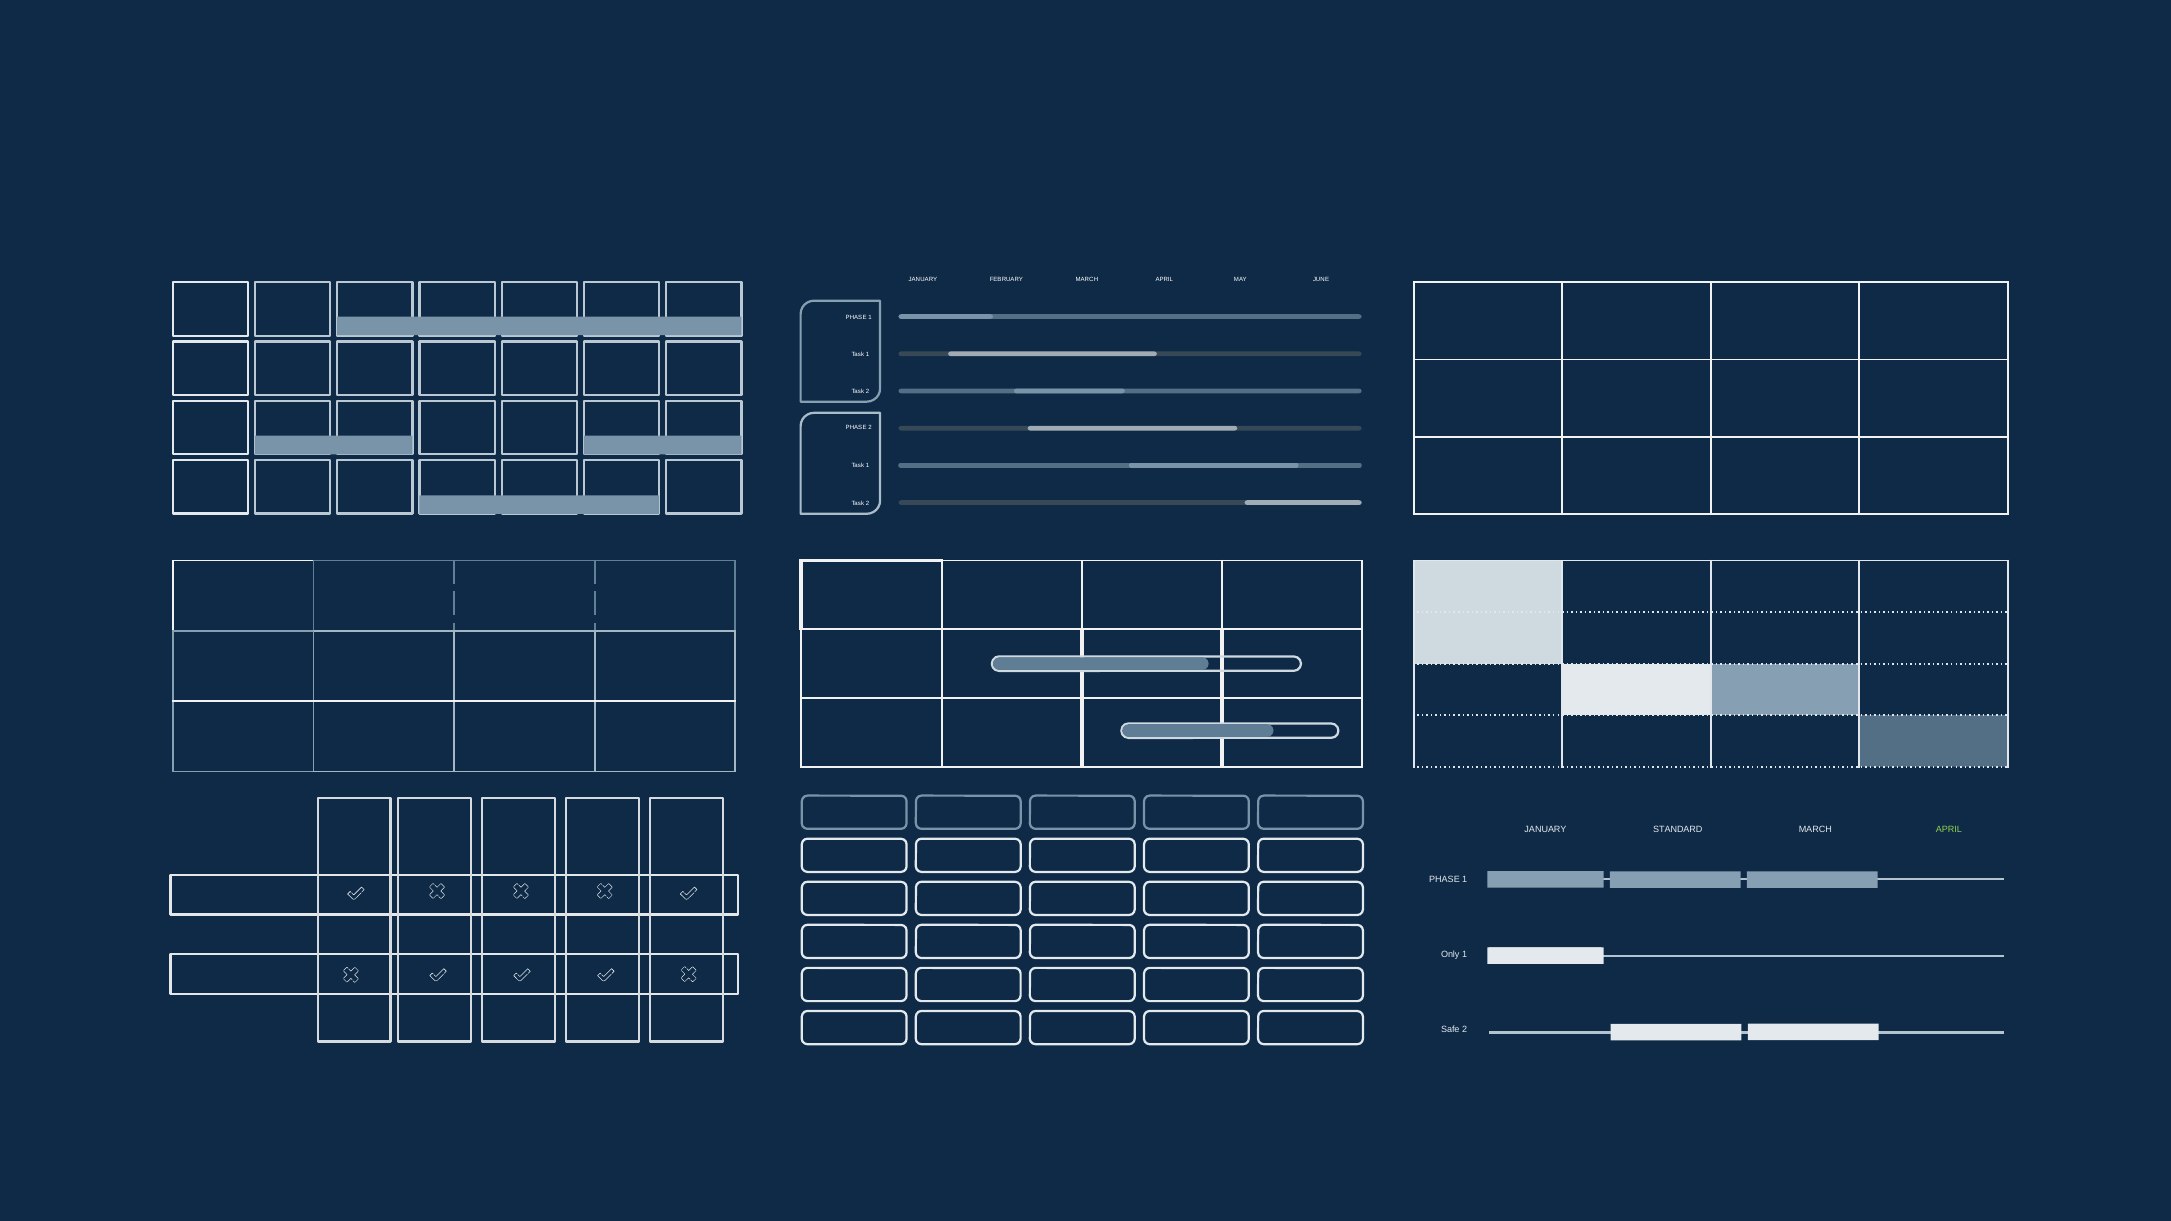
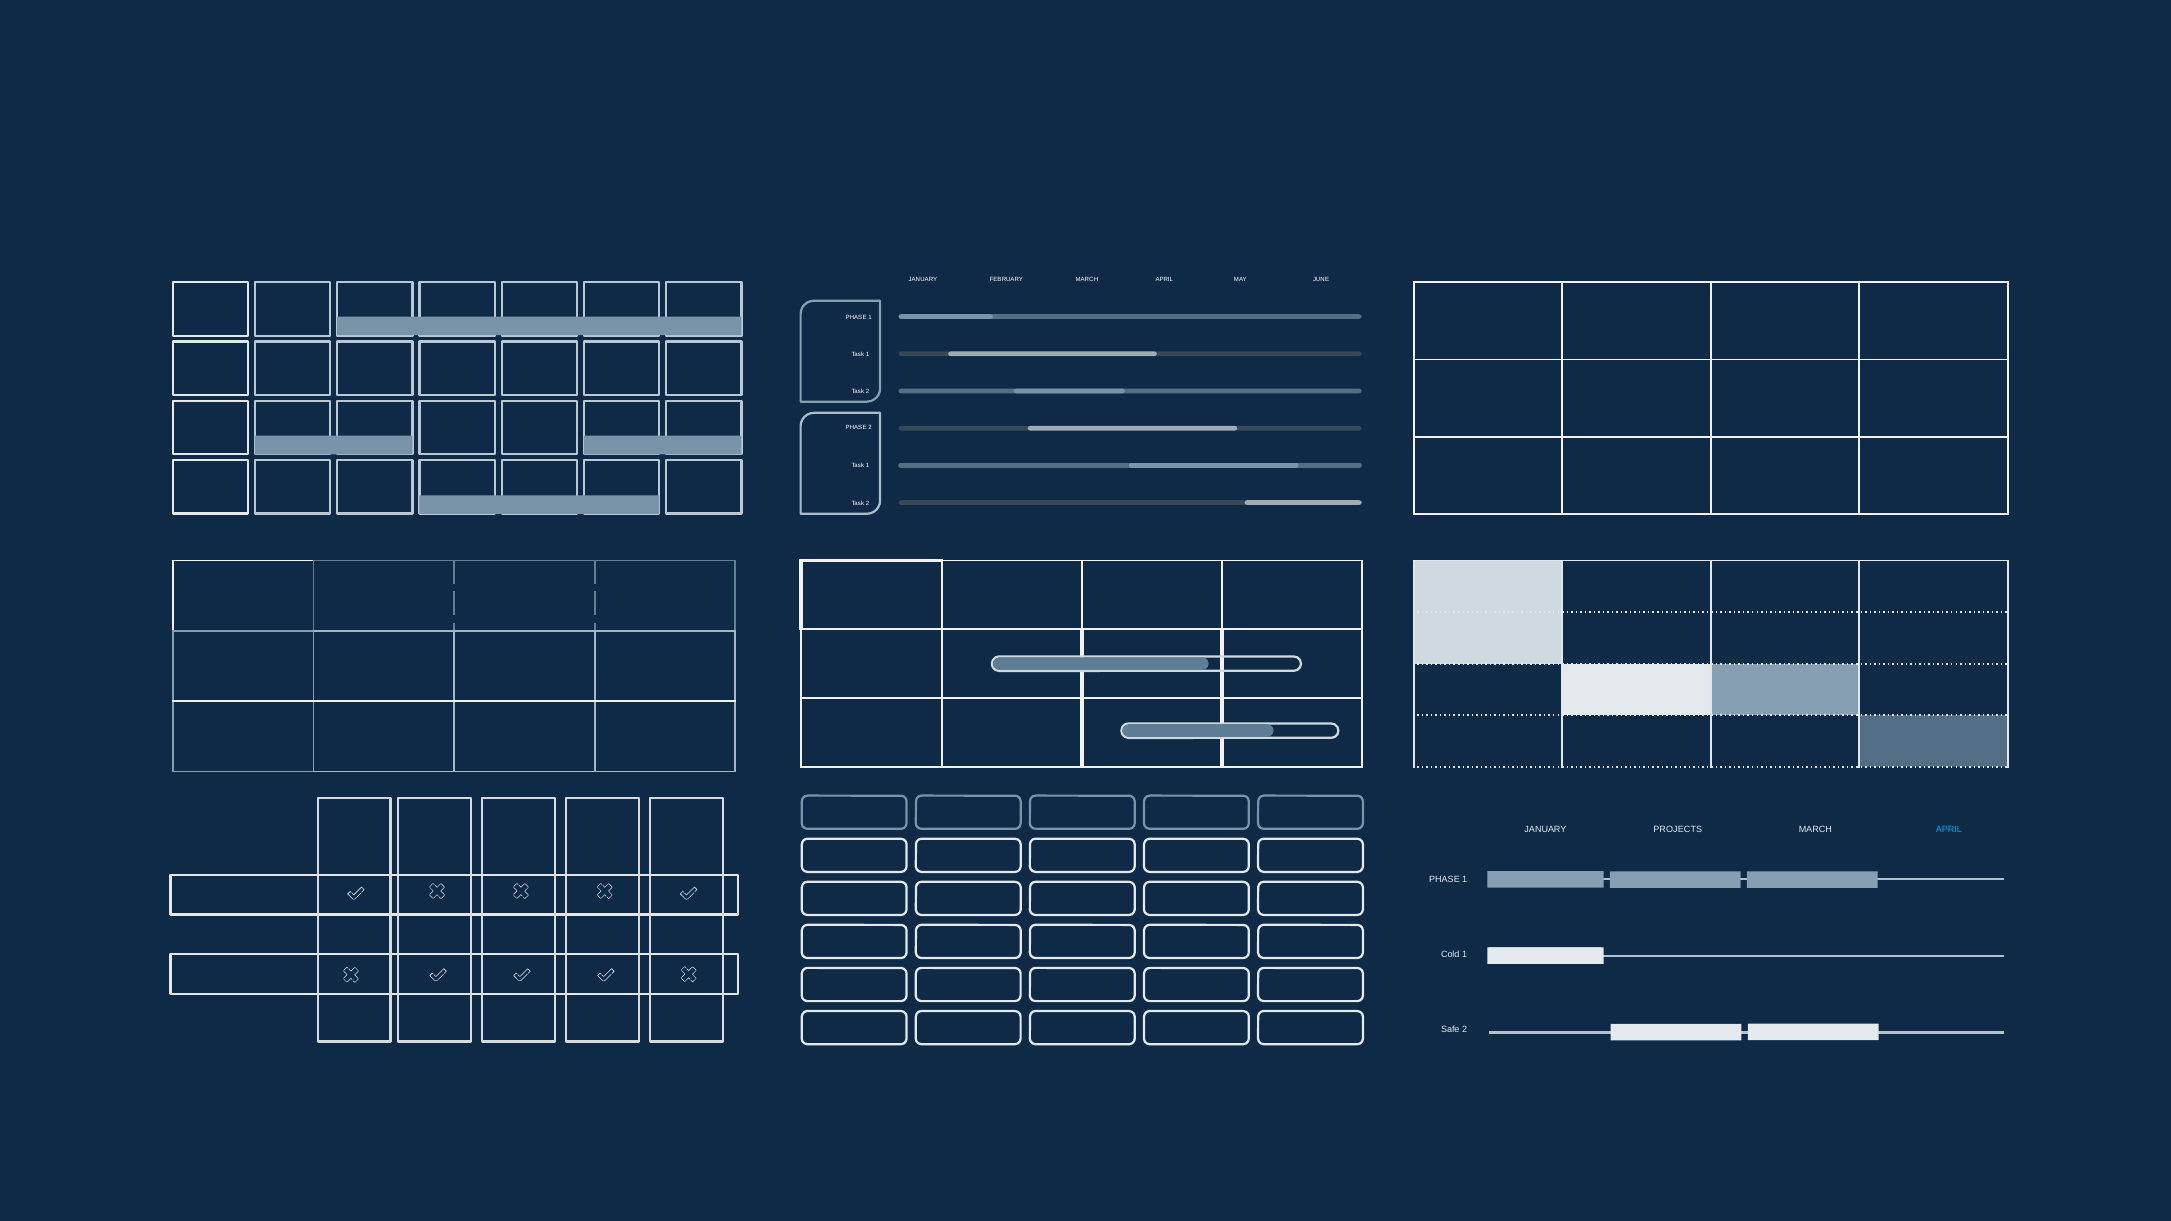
STANDARD: STANDARD -> PROJECTS (1678, 830)
APRIL colour: light green -> light blue (1949, 830)
Only: Only -> Cold (1450, 955)
